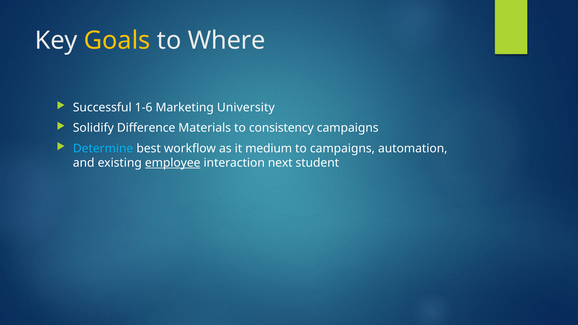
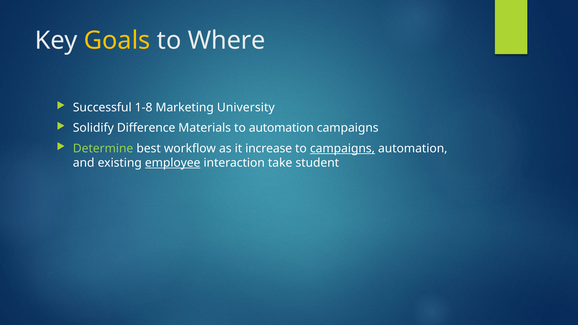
1-6: 1-6 -> 1-8 (144, 108)
to consistency: consistency -> automation (281, 128)
Determine colour: light blue -> light green (103, 149)
medium: medium -> increase (269, 149)
campaigns underline: none -> present (342, 149)
next: next -> take (280, 163)
